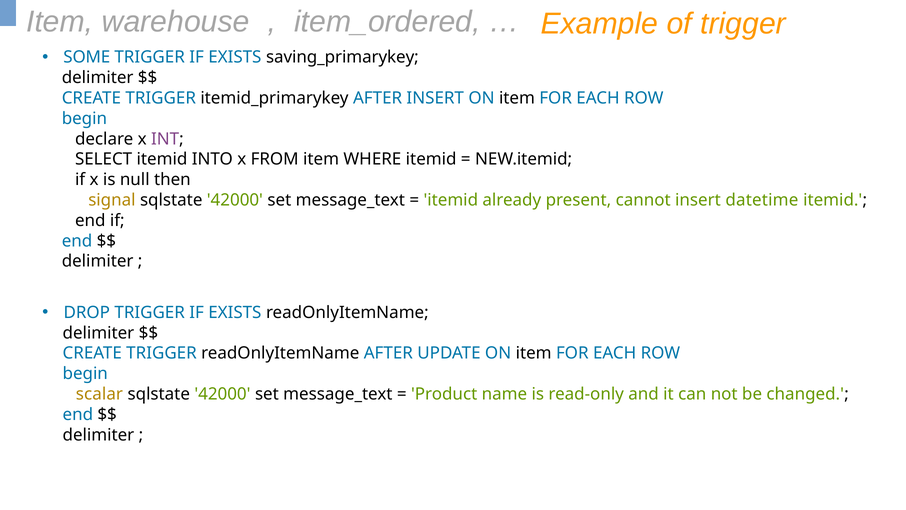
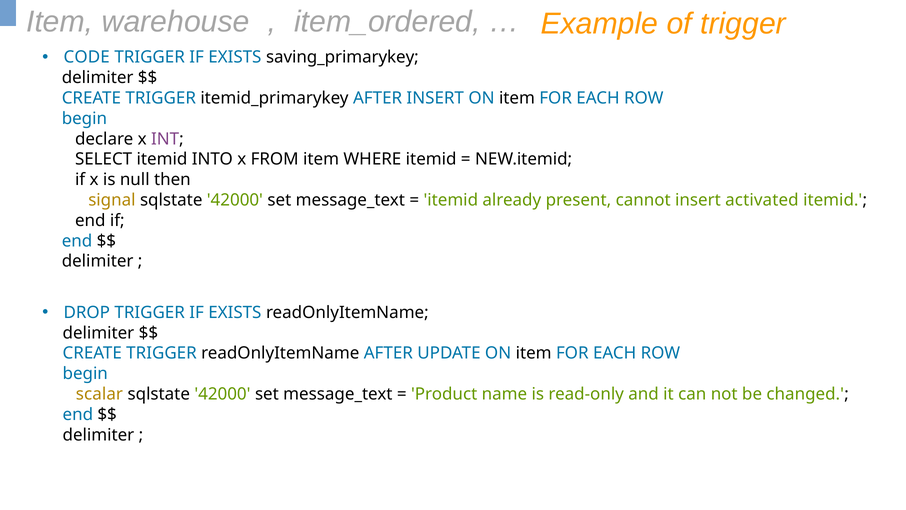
SOME: SOME -> CODE (87, 57)
datetime: datetime -> activated (762, 200)
